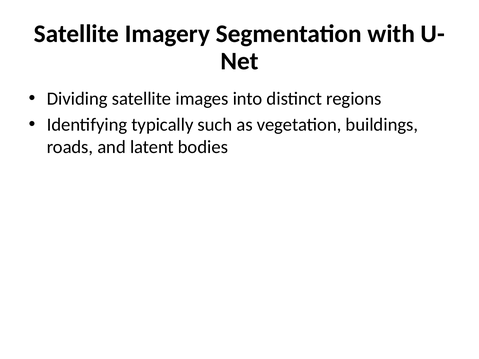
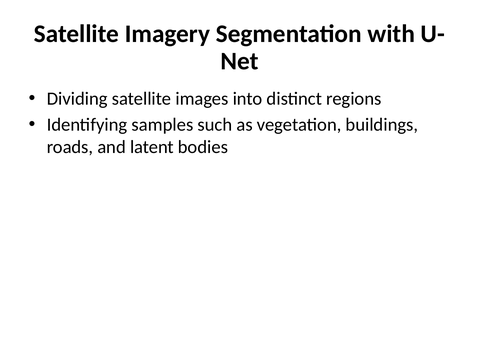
typically: typically -> samples (162, 125)
